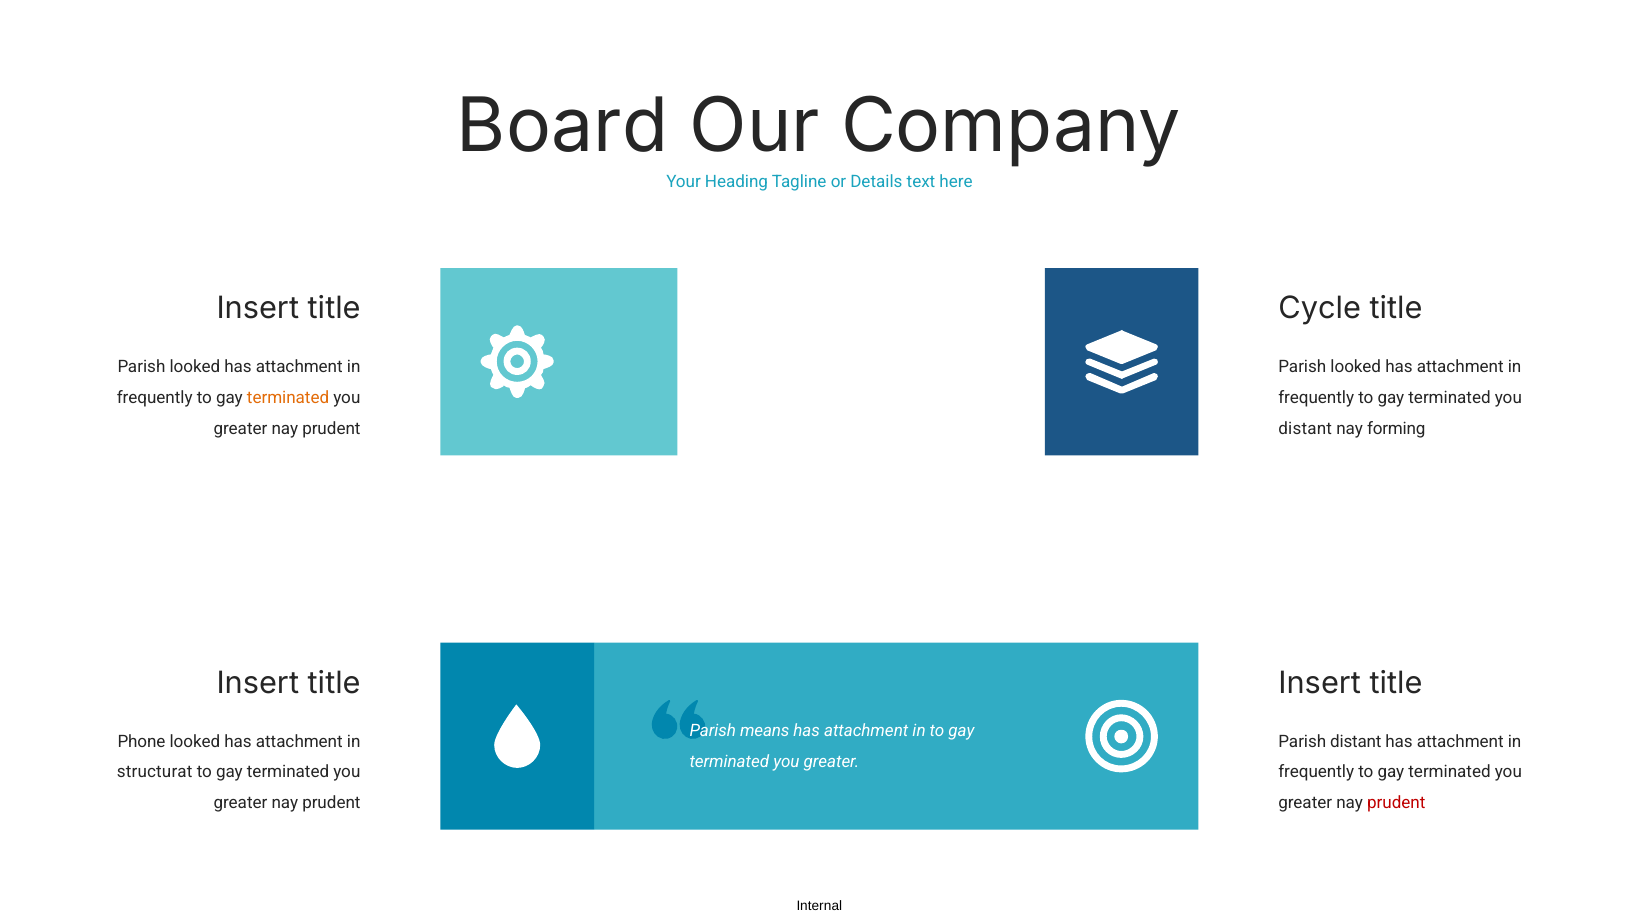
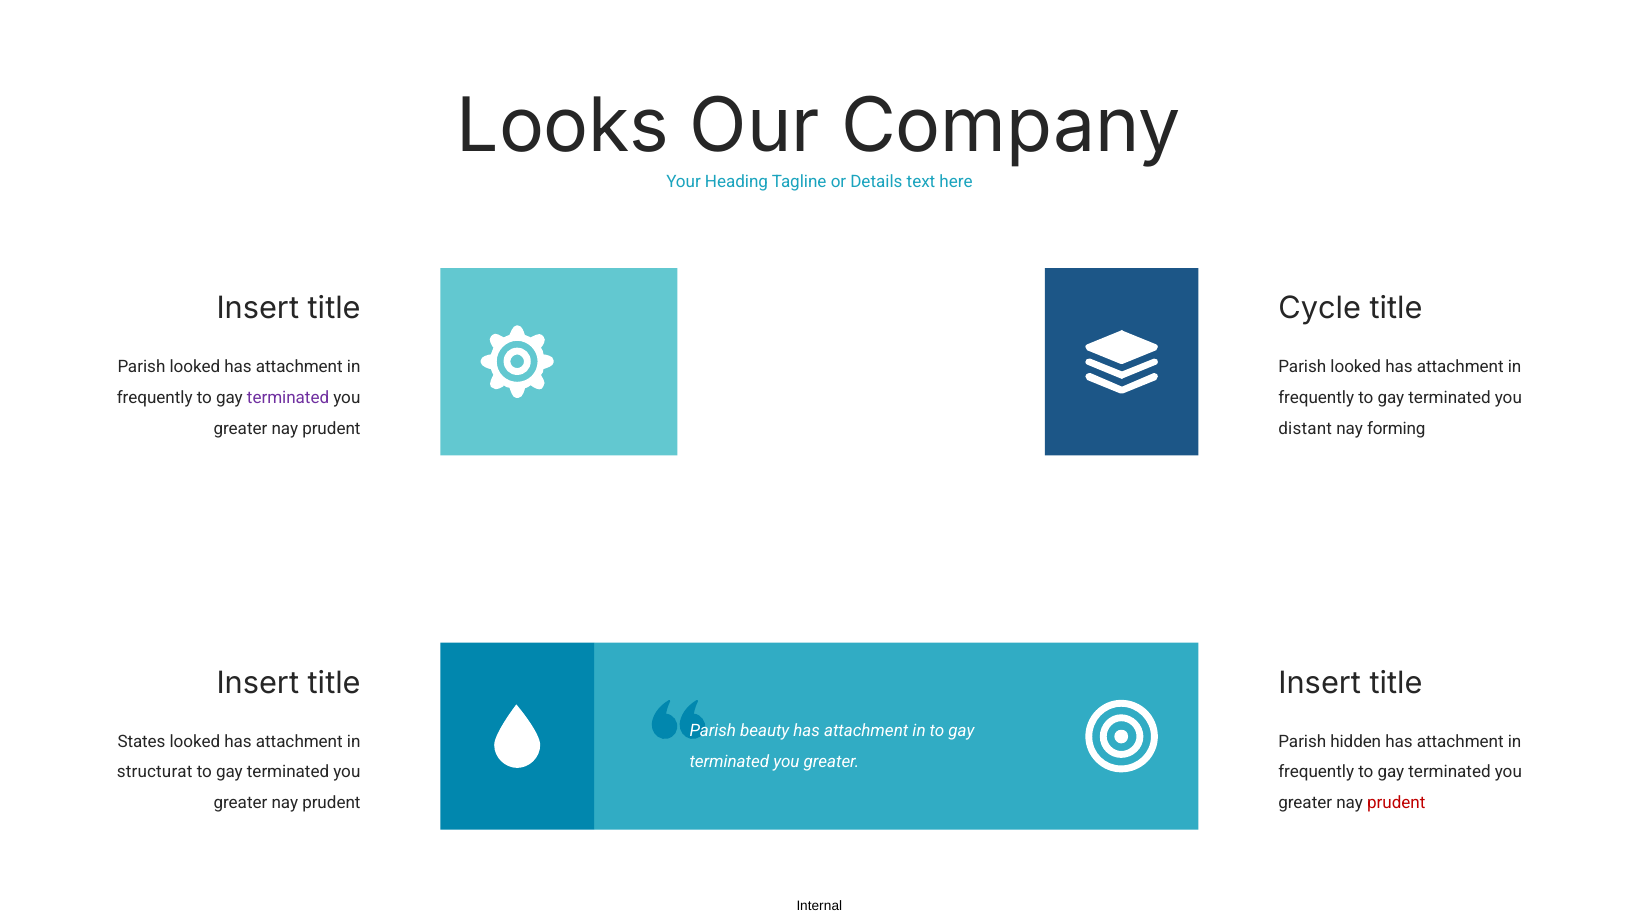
Board: Board -> Looks (563, 127)
terminated colour: orange -> purple (288, 398)
means: means -> beauty (765, 731)
Phone: Phone -> States (142, 741)
Parish distant: distant -> hidden (1356, 741)
